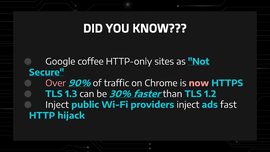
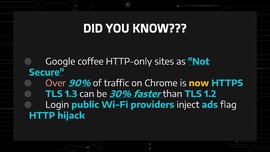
now colour: pink -> yellow (199, 83)
Inject: Inject -> Login (57, 105)
fast: fast -> flag (228, 105)
